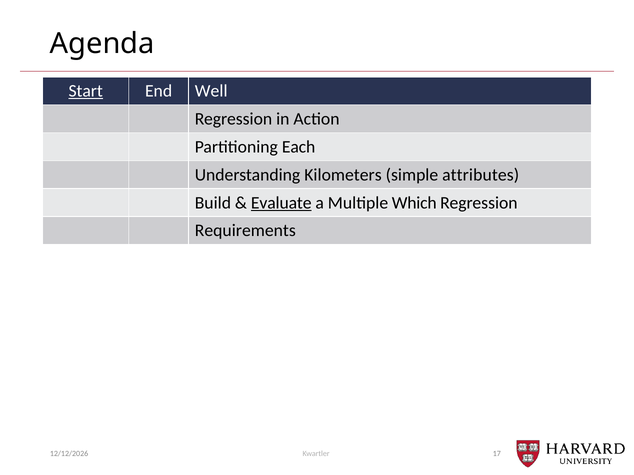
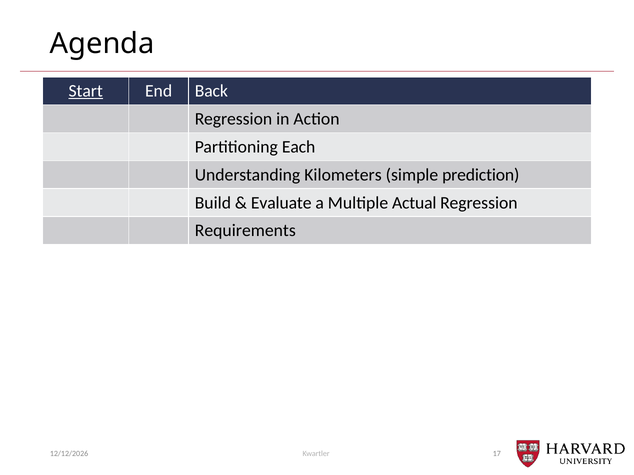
Well: Well -> Back (211, 91)
attributes: attributes -> prediction (481, 175)
Evaluate underline: present -> none (281, 203)
Which: Which -> Actual (414, 203)
